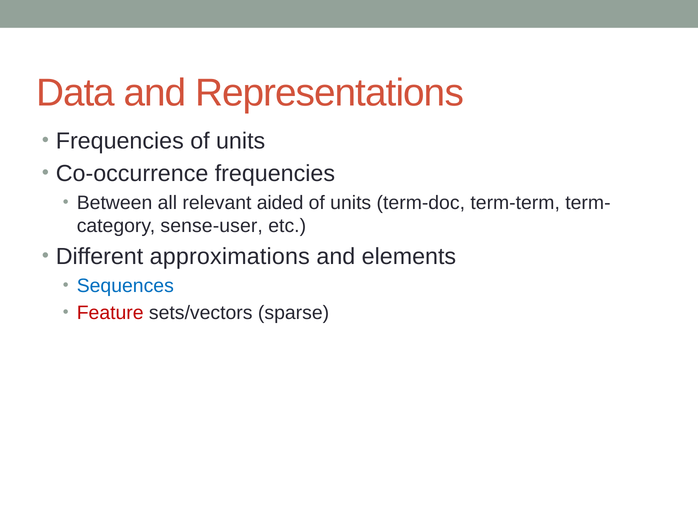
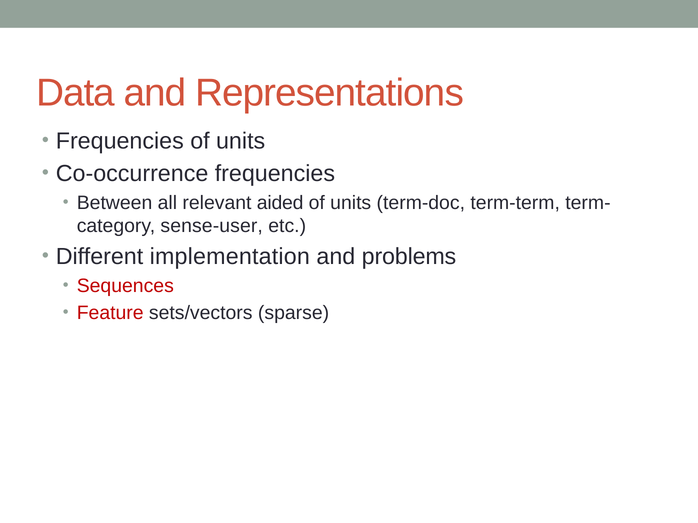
approximations: approximations -> implementation (230, 257)
elements: elements -> problems (409, 257)
Sequences colour: blue -> red (125, 286)
